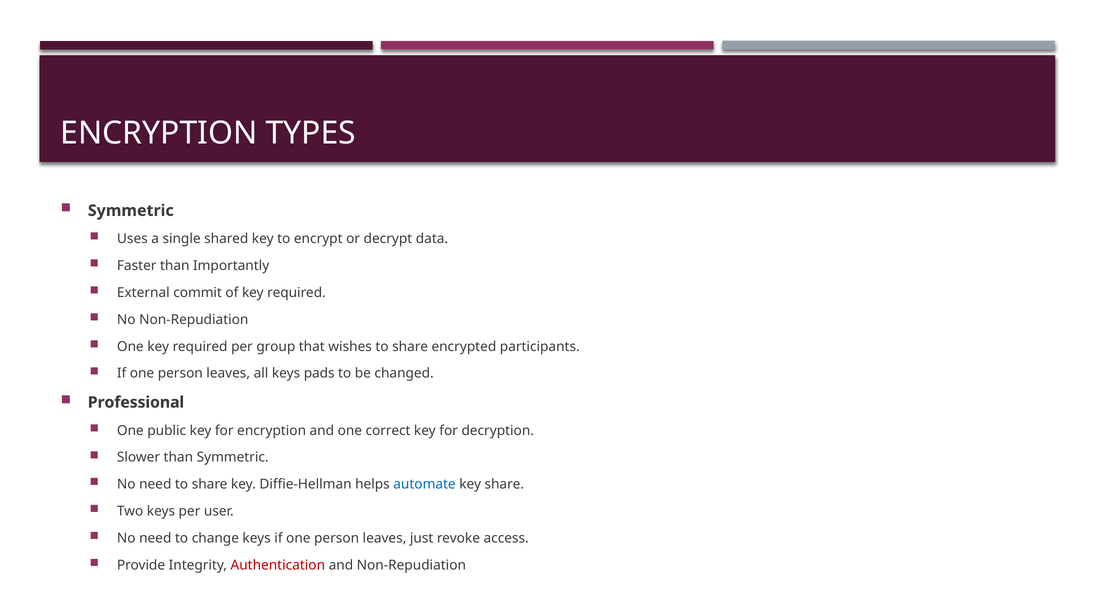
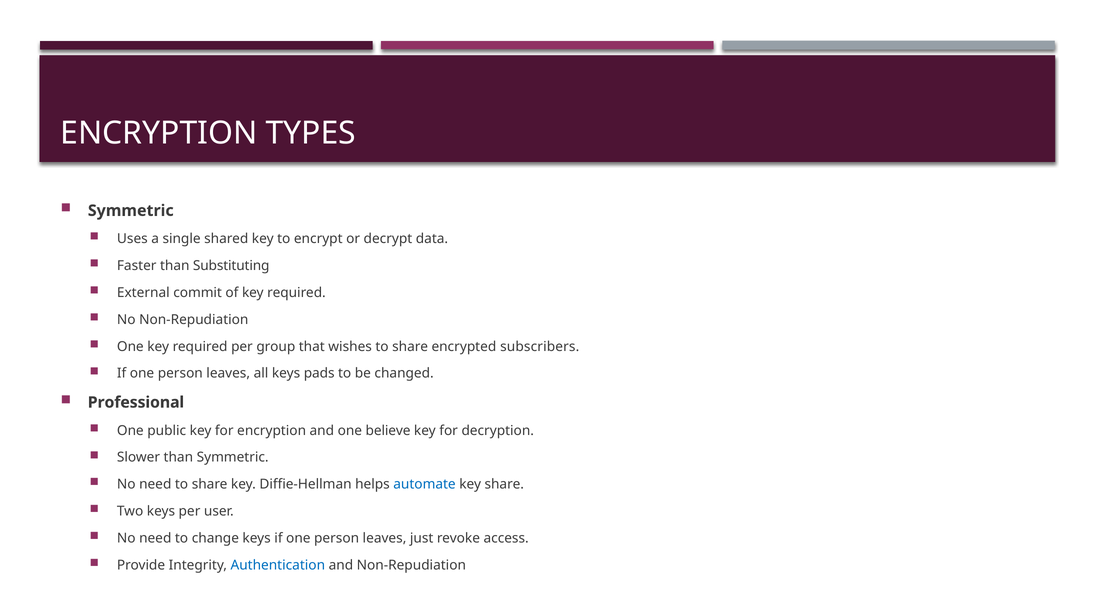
Importantly: Importantly -> Substituting (231, 266)
participants: participants -> subscribers (540, 346)
correct: correct -> believe (388, 430)
Authentication colour: red -> blue (278, 565)
